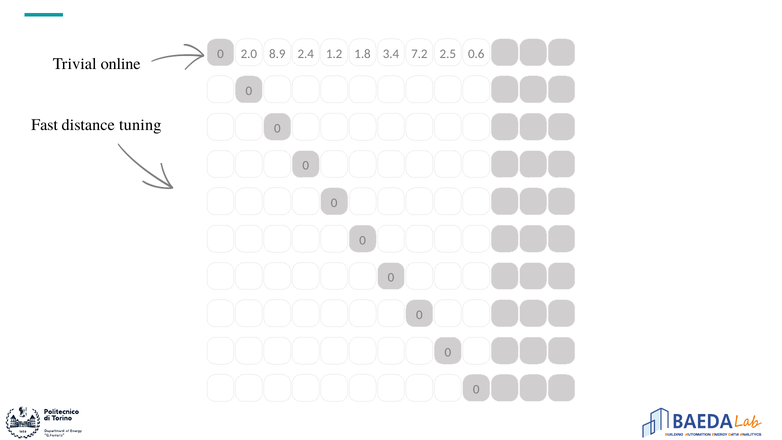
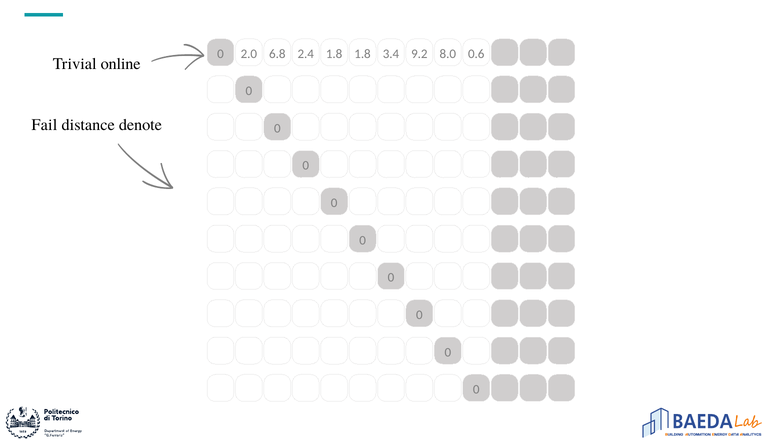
8.9: 8.9 -> 6.8 (277, 54)
2.4 1.2: 1.2 -> 1.8 (334, 54)
7.2: 7.2 -> 9.2 (419, 54)
2.5: 2.5 -> 8.0 (448, 54)
Fast: Fast -> Fail (44, 125)
tuning: tuning -> denote (140, 125)
